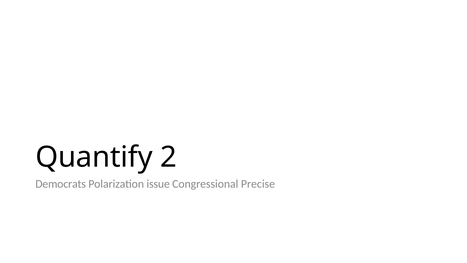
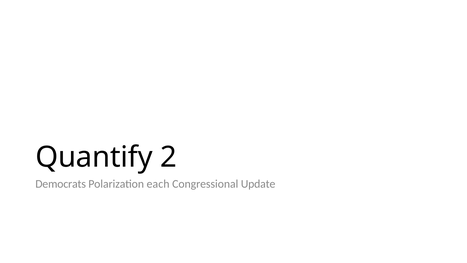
issue: issue -> each (158, 184)
Precise: Precise -> Update (258, 184)
